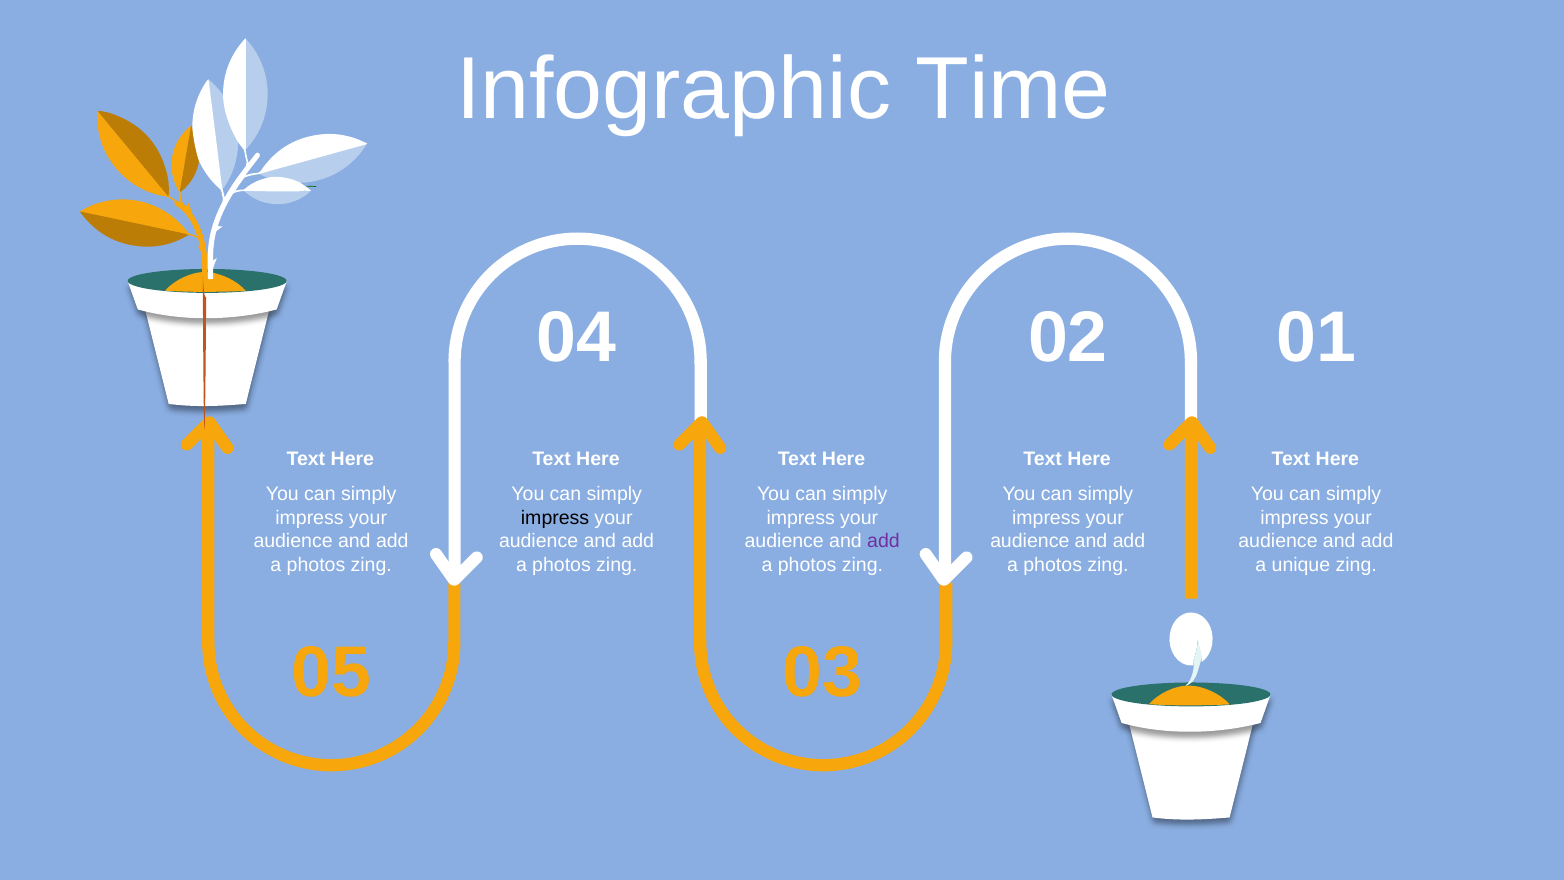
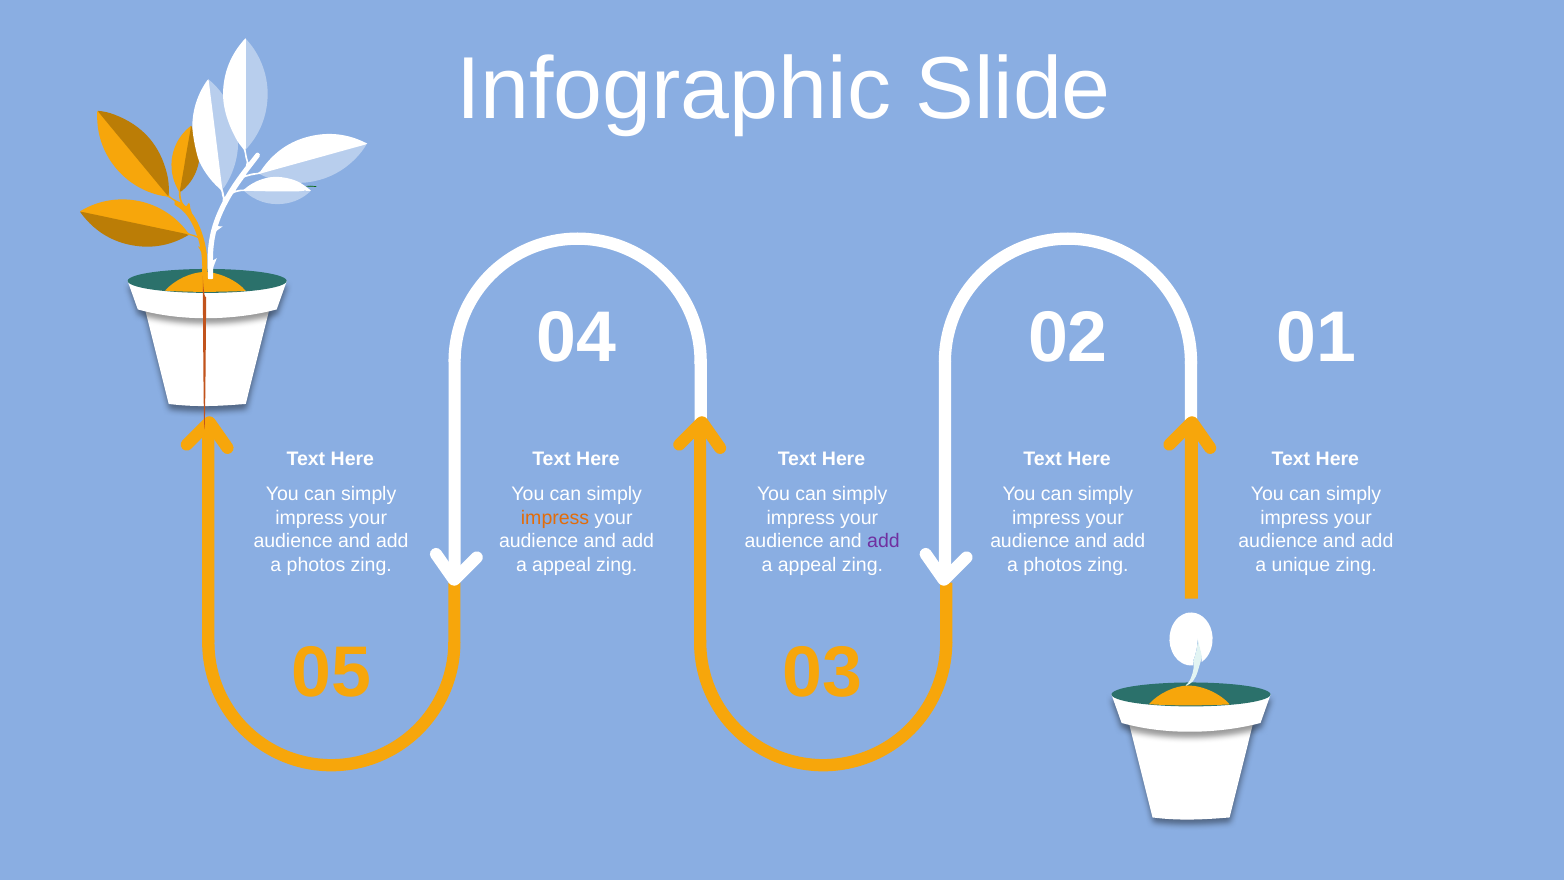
Time: Time -> Slide (1013, 89)
impress colour: black -> orange (555, 517)
photos: photos -> appeal (562, 564)
photos: photos -> appeal (807, 564)
